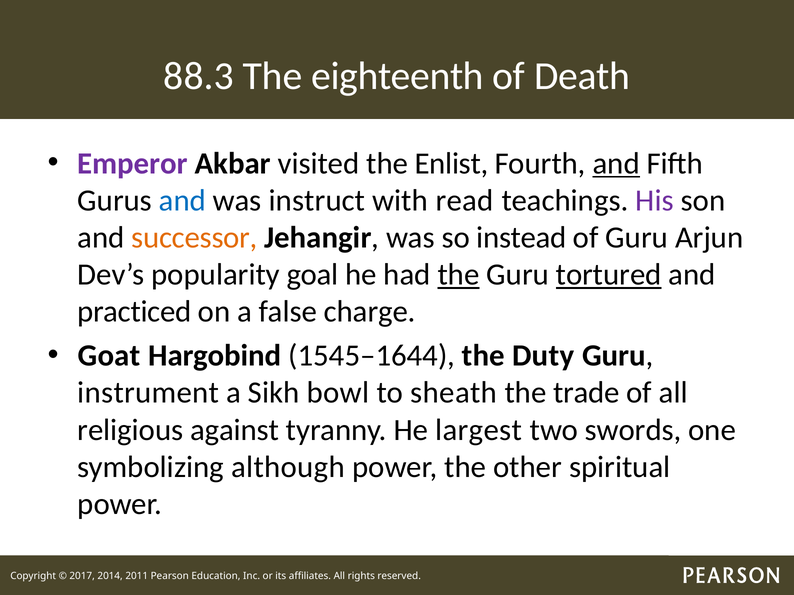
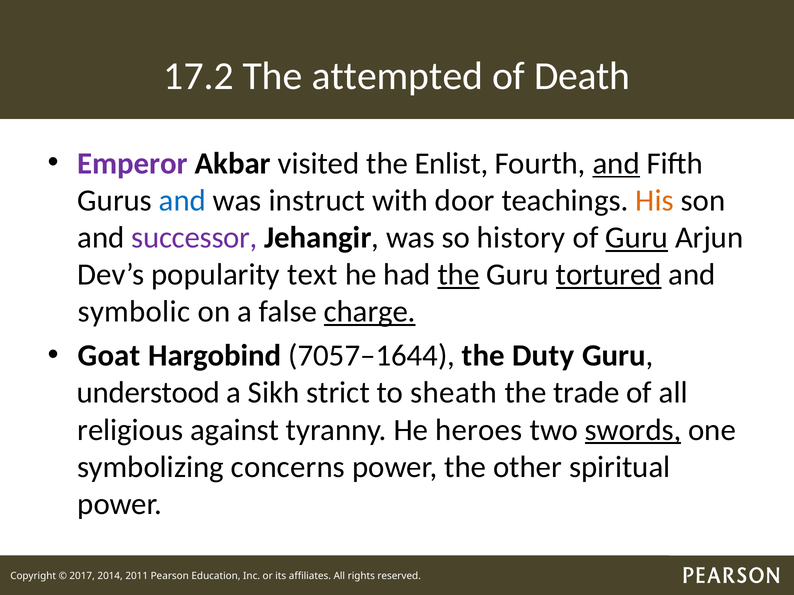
88.3: 88.3 -> 17.2 (199, 76)
eighteenth: eighteenth -> attempted (397, 76)
read: read -> door (465, 201)
His colour: purple -> orange (655, 201)
successor colour: orange -> purple (194, 238)
instead: instead -> history (521, 238)
Guru underline: none -> present (637, 238)
goal: goal -> text (312, 275)
practiced: practiced -> symbolic (134, 312)
charge underline: none -> present (370, 312)
1545–1644: 1545–1644 -> 7057–1644 (372, 356)
instrument: instrument -> understood (149, 393)
bowl: bowl -> strict (338, 393)
largest: largest -> heroes (479, 430)
swords underline: none -> present (633, 430)
although: although -> concerns (288, 467)
